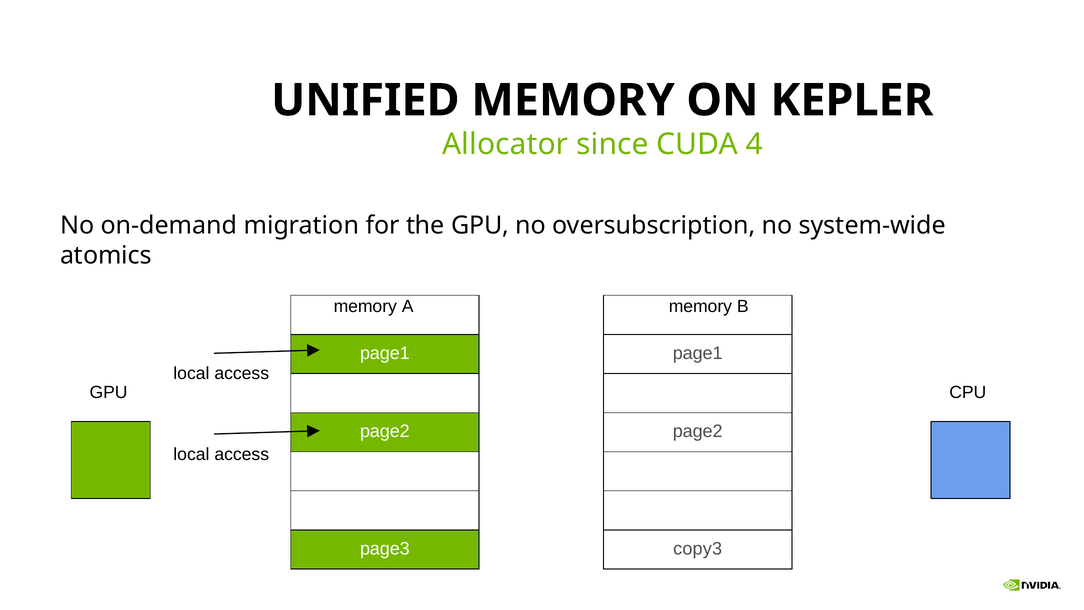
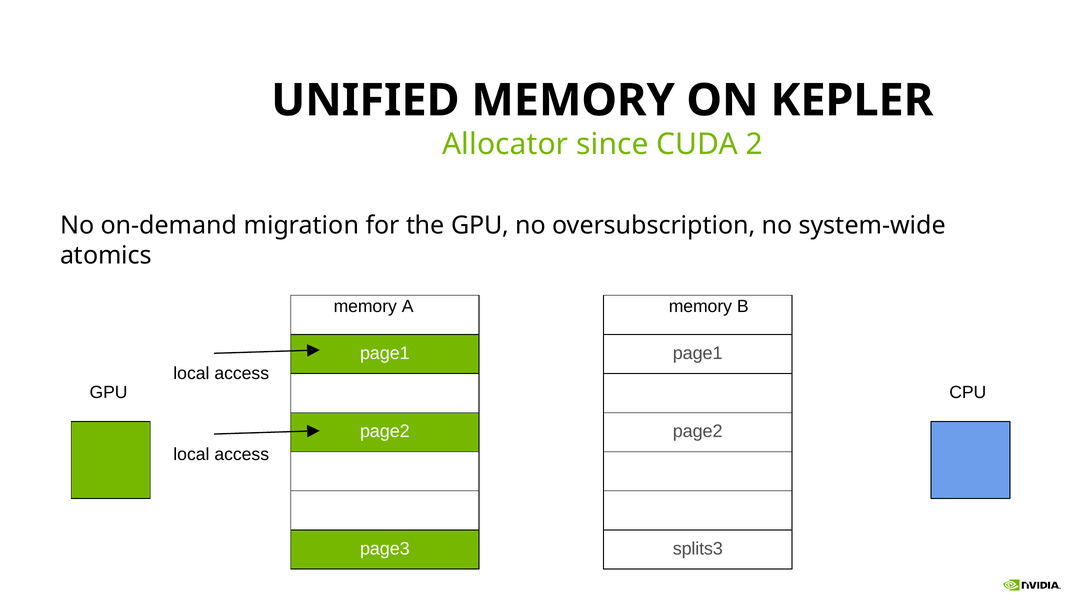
4: 4 -> 2 (754, 144)
copy3: copy3 -> splits3 (698, 549)
